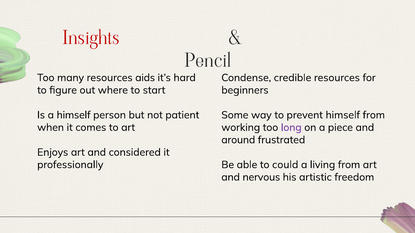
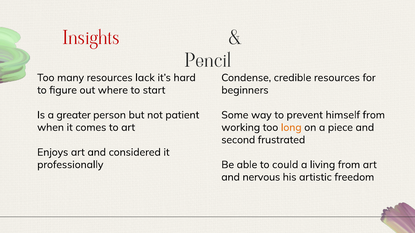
aids: aids -> lack (145, 78)
a himself: himself -> greater (74, 115)
long colour: purple -> orange (291, 128)
around: around -> second (238, 140)
